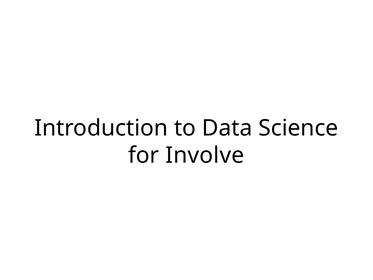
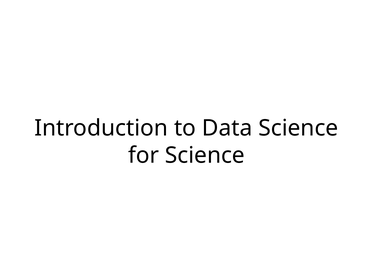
for Involve: Involve -> Science (205, 155)
